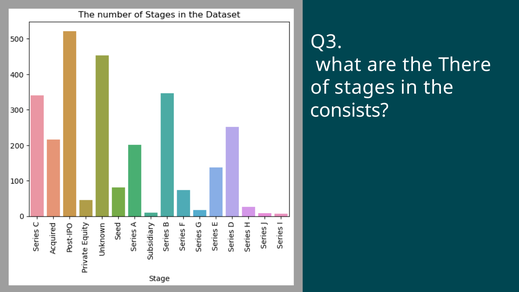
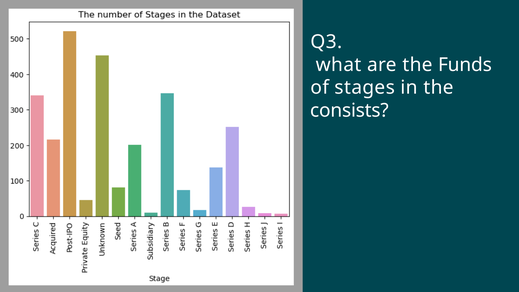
There: There -> Funds (465, 65)
